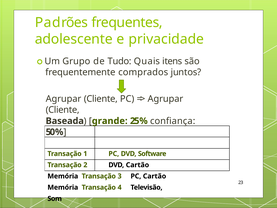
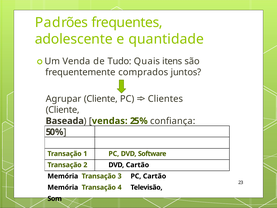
privacidade: privacidade -> quantidade (166, 39)
Grupo: Grupo -> Venda (76, 61)
Agrupar: Agrupar -> Clientes (165, 99)
grande: grande -> vendas (110, 121)
